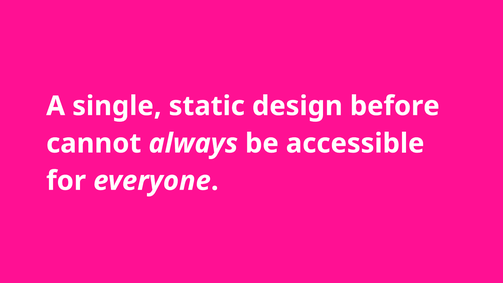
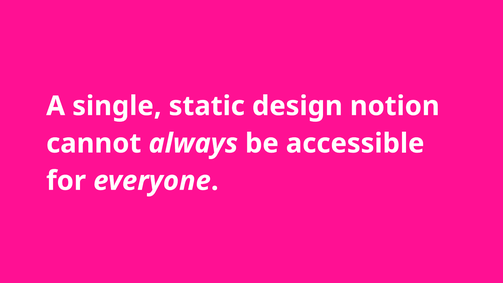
before: before -> notion (395, 106)
